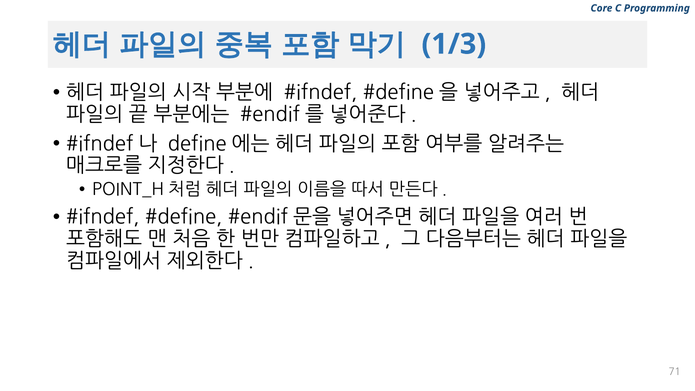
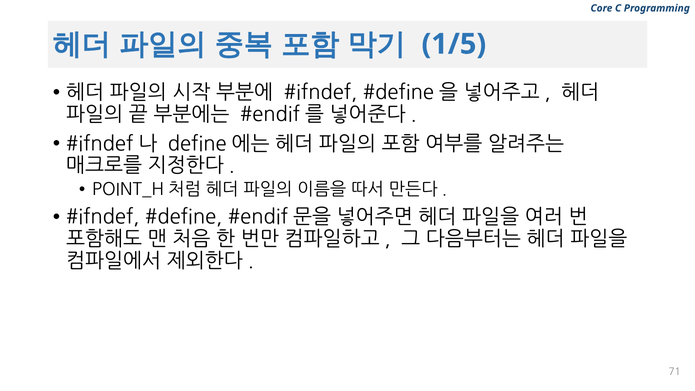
1/3: 1/3 -> 1/5 (454, 44)
